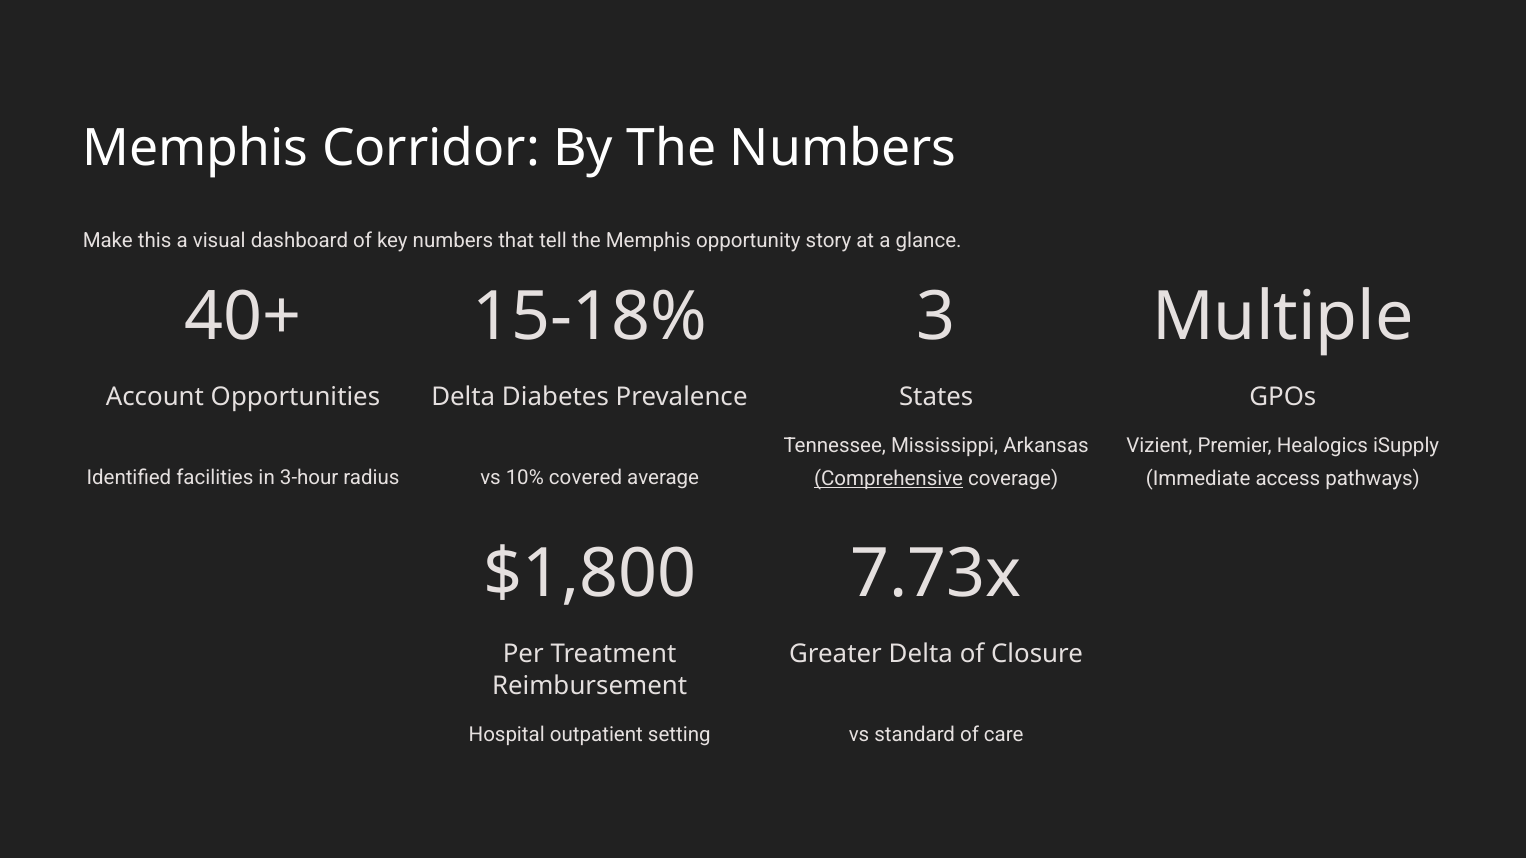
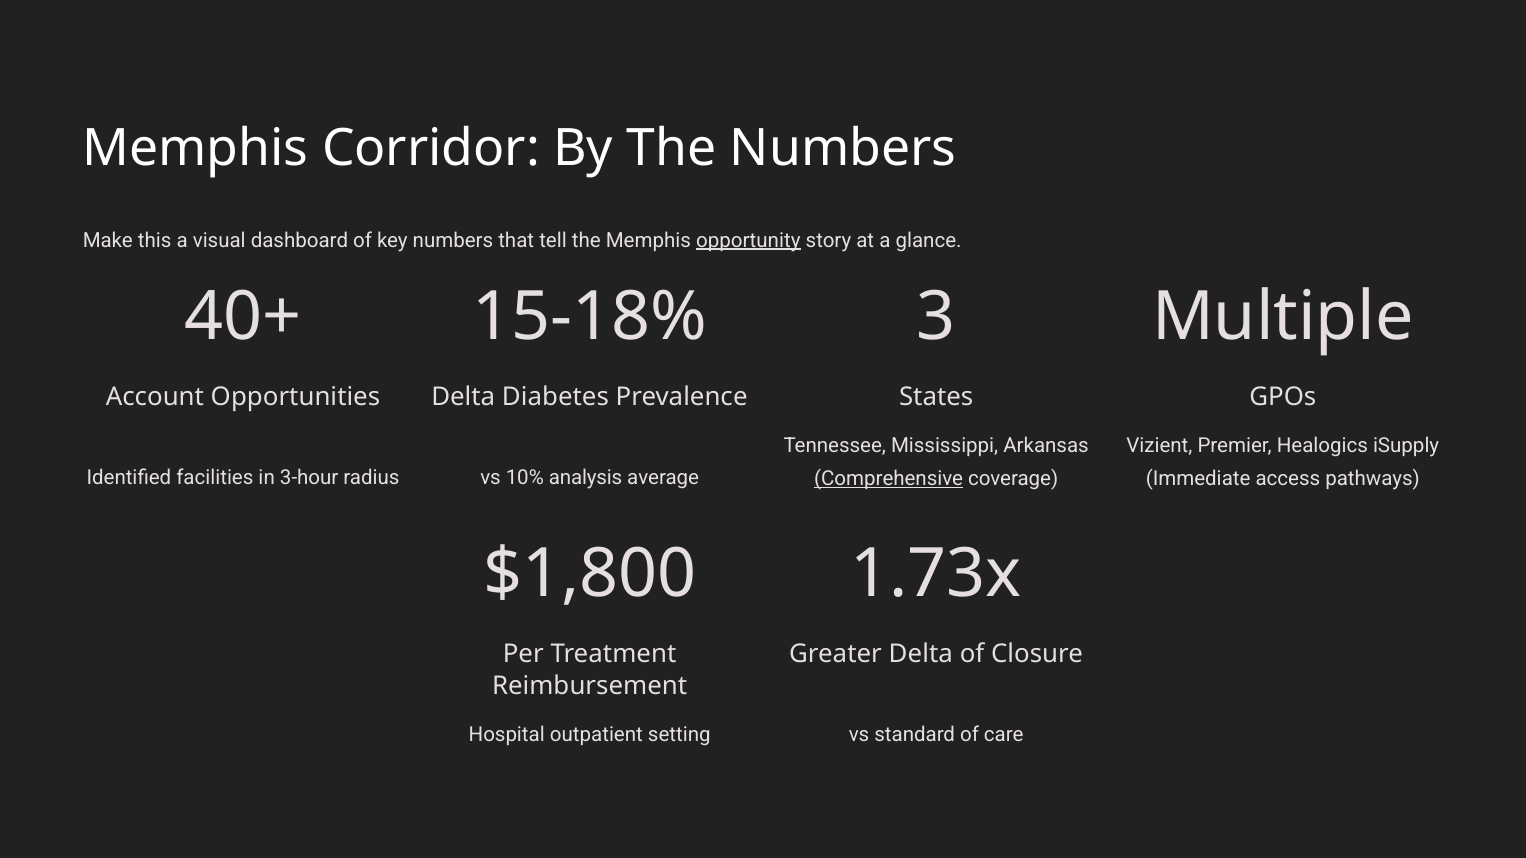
opportunity underline: none -> present (748, 240)
covered: covered -> analysis (586, 478)
7.73x: 7.73x -> 1.73x (936, 574)
